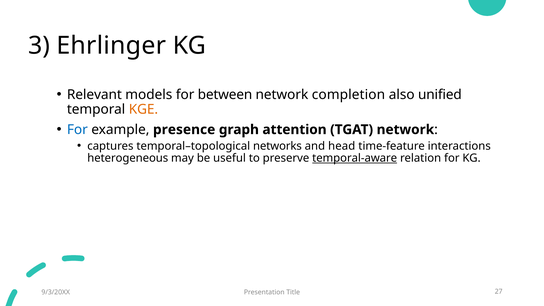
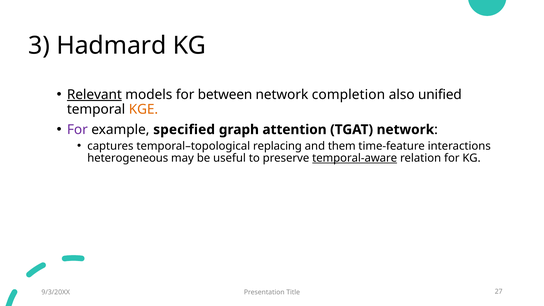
Ehrlinger: Ehrlinger -> Hadmard (111, 46)
Relevant underline: none -> present (94, 95)
For colour: blue -> purple (77, 130)
presence: presence -> specified (184, 130)
networks: networks -> replacing (277, 146)
head: head -> them (342, 146)
